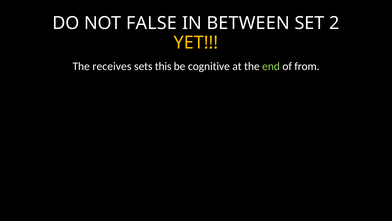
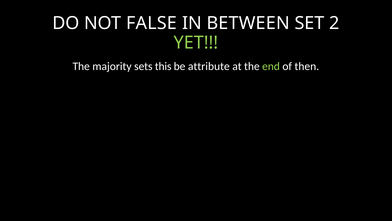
YET colour: yellow -> light green (196, 43)
receives: receives -> majority (112, 66)
cognitive: cognitive -> attribute (209, 66)
from: from -> then (307, 66)
